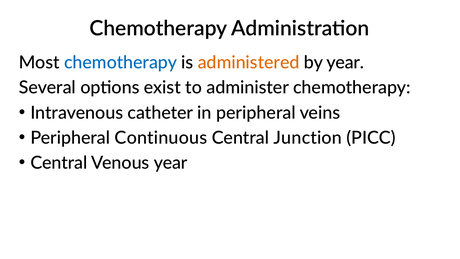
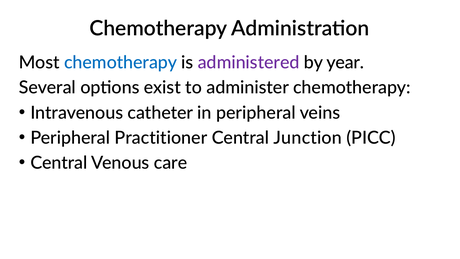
administered colour: orange -> purple (249, 63)
Continuous: Continuous -> Practitioner (161, 138)
Venous year: year -> care (171, 163)
